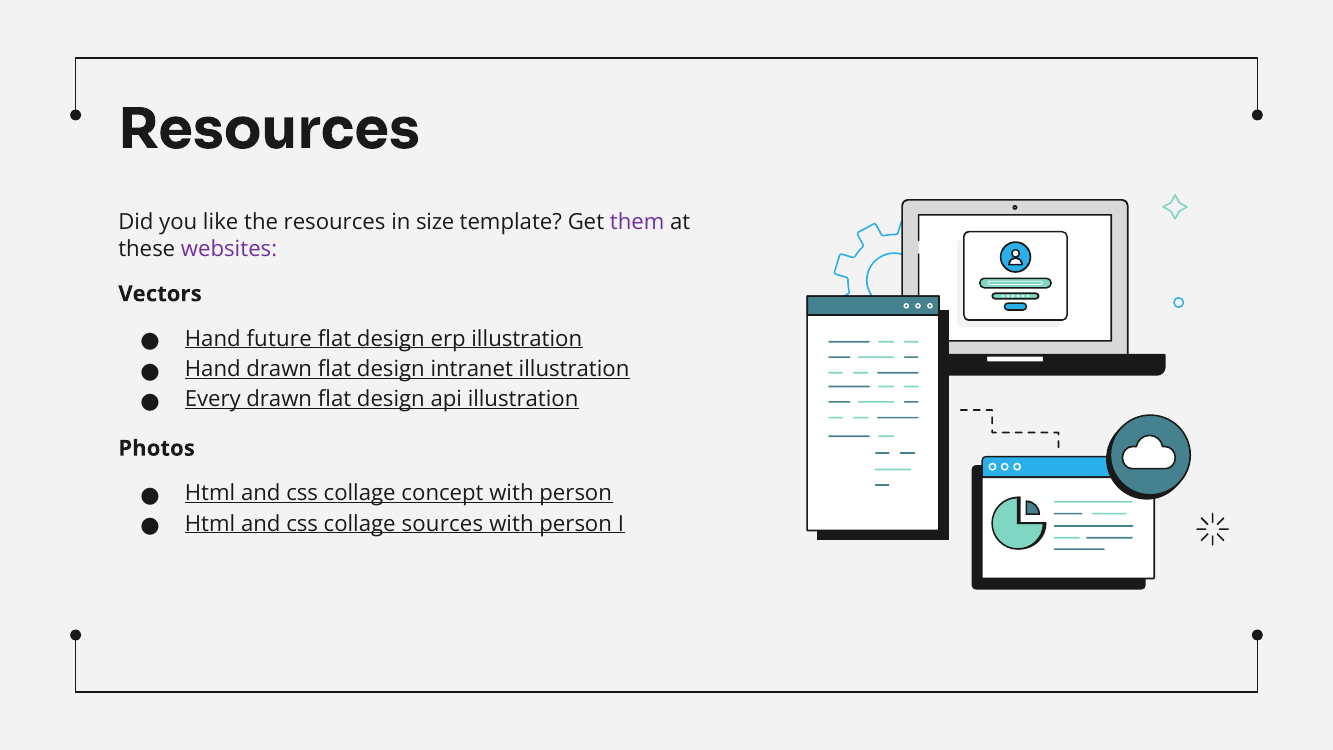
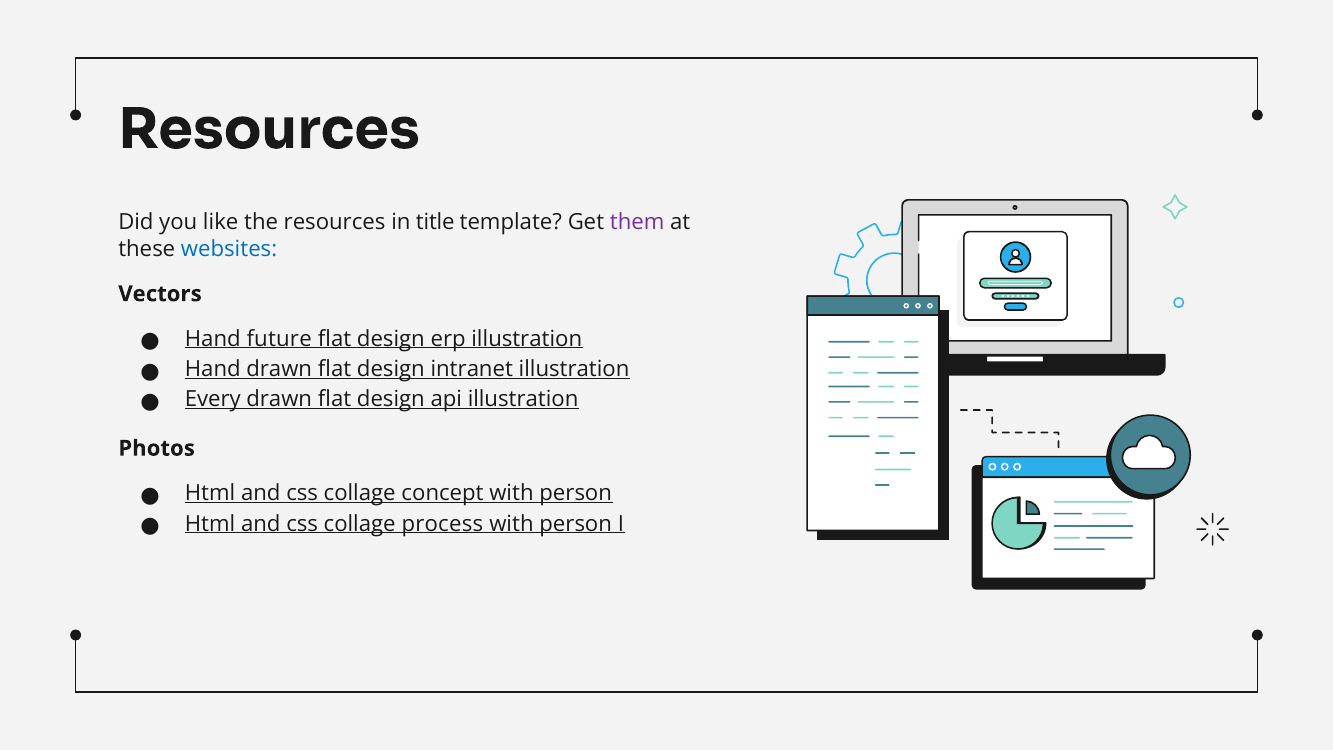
size: size -> title (435, 222)
websites colour: purple -> blue (229, 249)
sources: sources -> process (442, 524)
